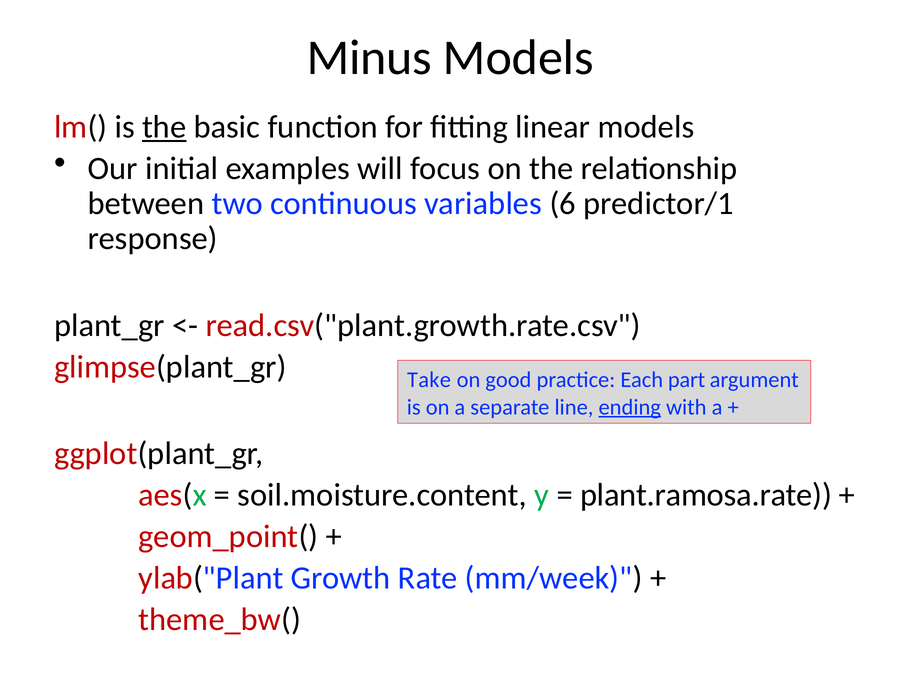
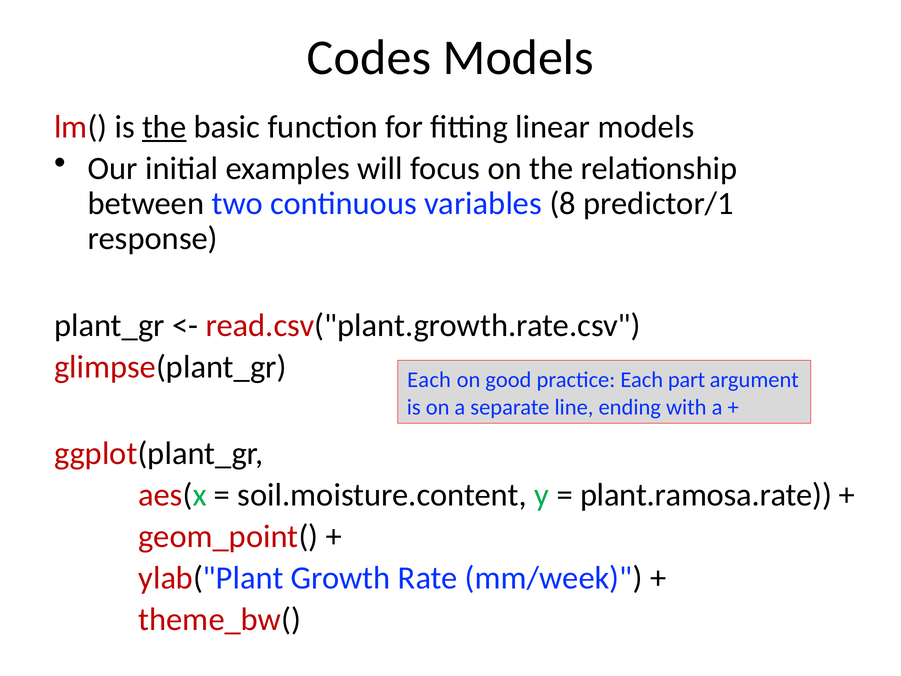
Minus: Minus -> Codes (369, 58)
6: 6 -> 8 (563, 203)
Take: Take -> Each (429, 380)
ending underline: present -> none (630, 407)
